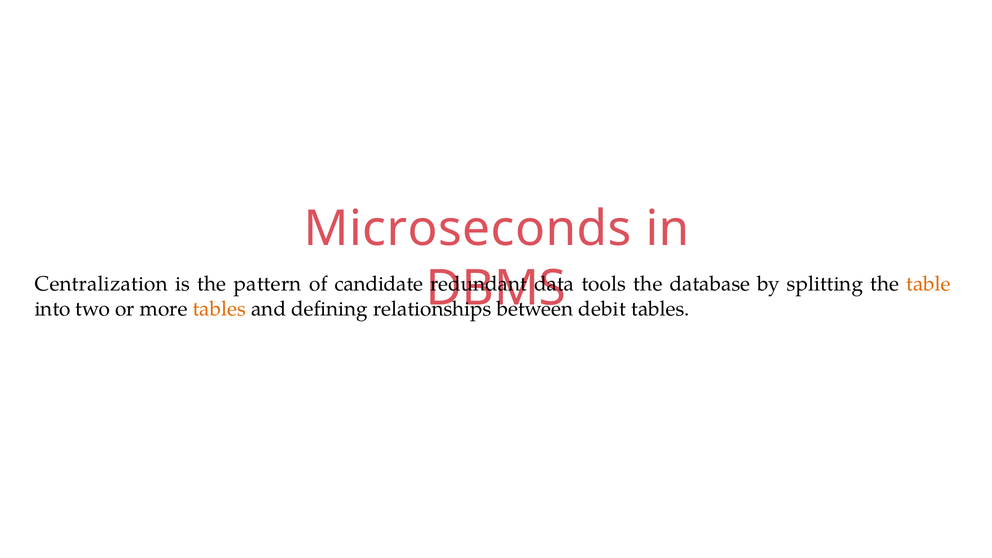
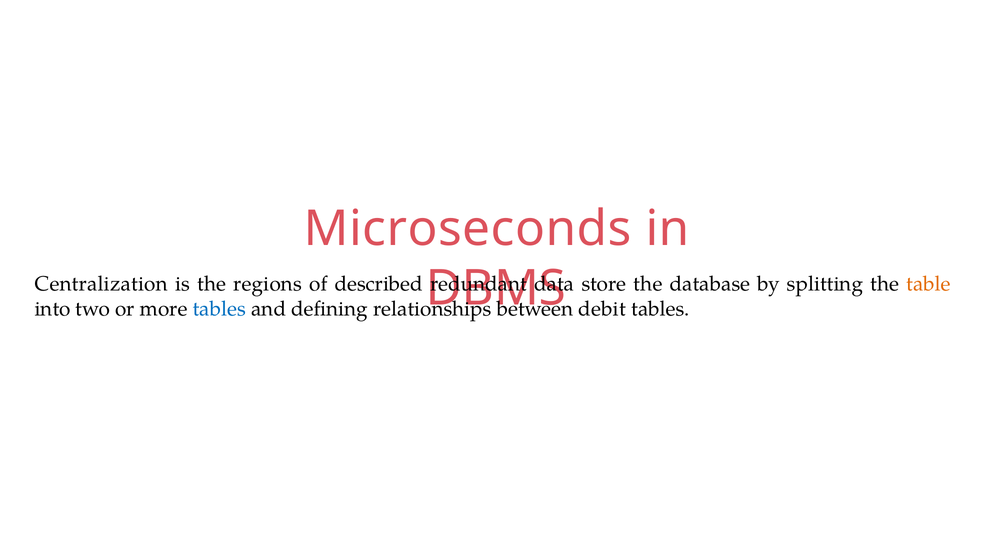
pattern: pattern -> regions (268, 284)
candidate: candidate -> described (379, 284)
tools: tools -> store (604, 284)
tables colour: orange -> blue (219, 309)
